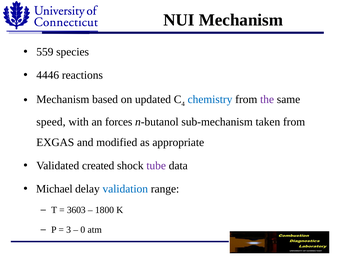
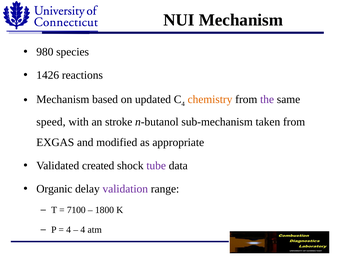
559: 559 -> 980 (45, 52)
4446: 4446 -> 1426 (48, 75)
chemistry colour: blue -> orange (210, 99)
forces: forces -> stroke (119, 122)
Michael: Michael -> Organic (54, 189)
validation colour: blue -> purple (125, 189)
3603: 3603 -> 7100 (76, 210)
3: 3 -> 4 (69, 230)
0: 0 -> 4 (83, 230)
